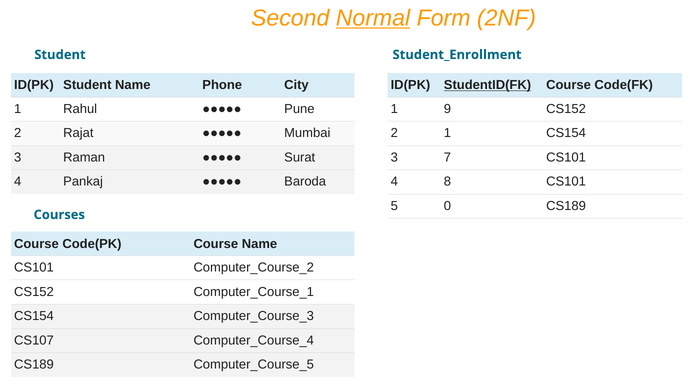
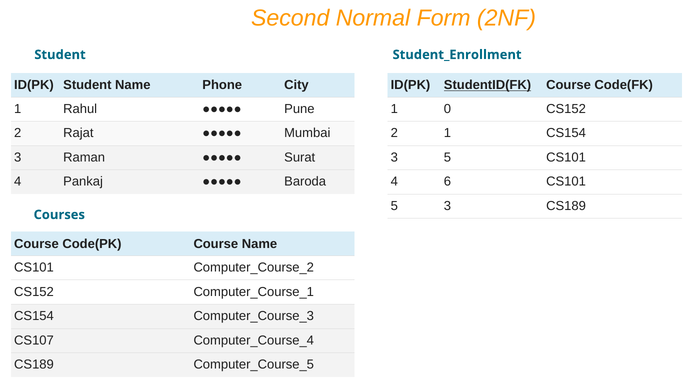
Normal underline: present -> none (373, 18)
9: 9 -> 0 (447, 109)
3 7: 7 -> 5 (447, 157)
8: 8 -> 6 (447, 182)
5 0: 0 -> 3 (447, 206)
